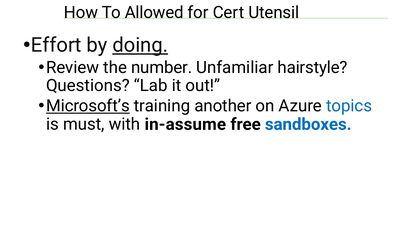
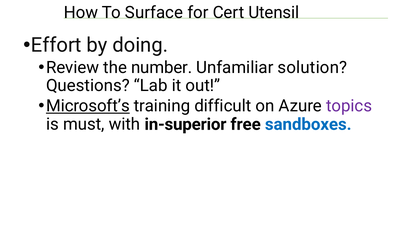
Allowed: Allowed -> Surface (154, 13)
doing underline: present -> none (140, 45)
hairstyle: hairstyle -> solution (312, 67)
another: another -> difficult (223, 106)
topics colour: blue -> purple (349, 106)
in-assume: in-assume -> in-superior (185, 124)
